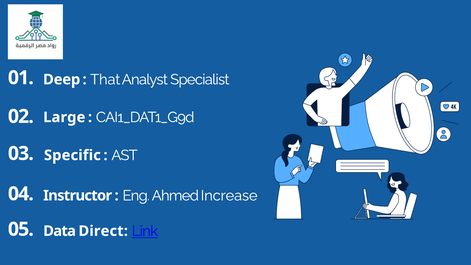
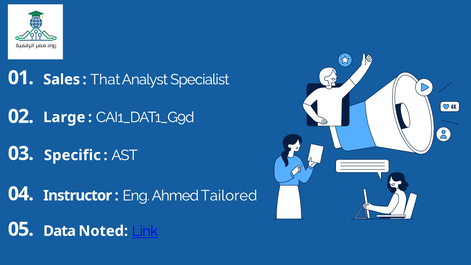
Deep: Deep -> Sales (62, 79)
Increase: Increase -> Tailored (229, 196)
Direct: Direct -> Noted (103, 231)
